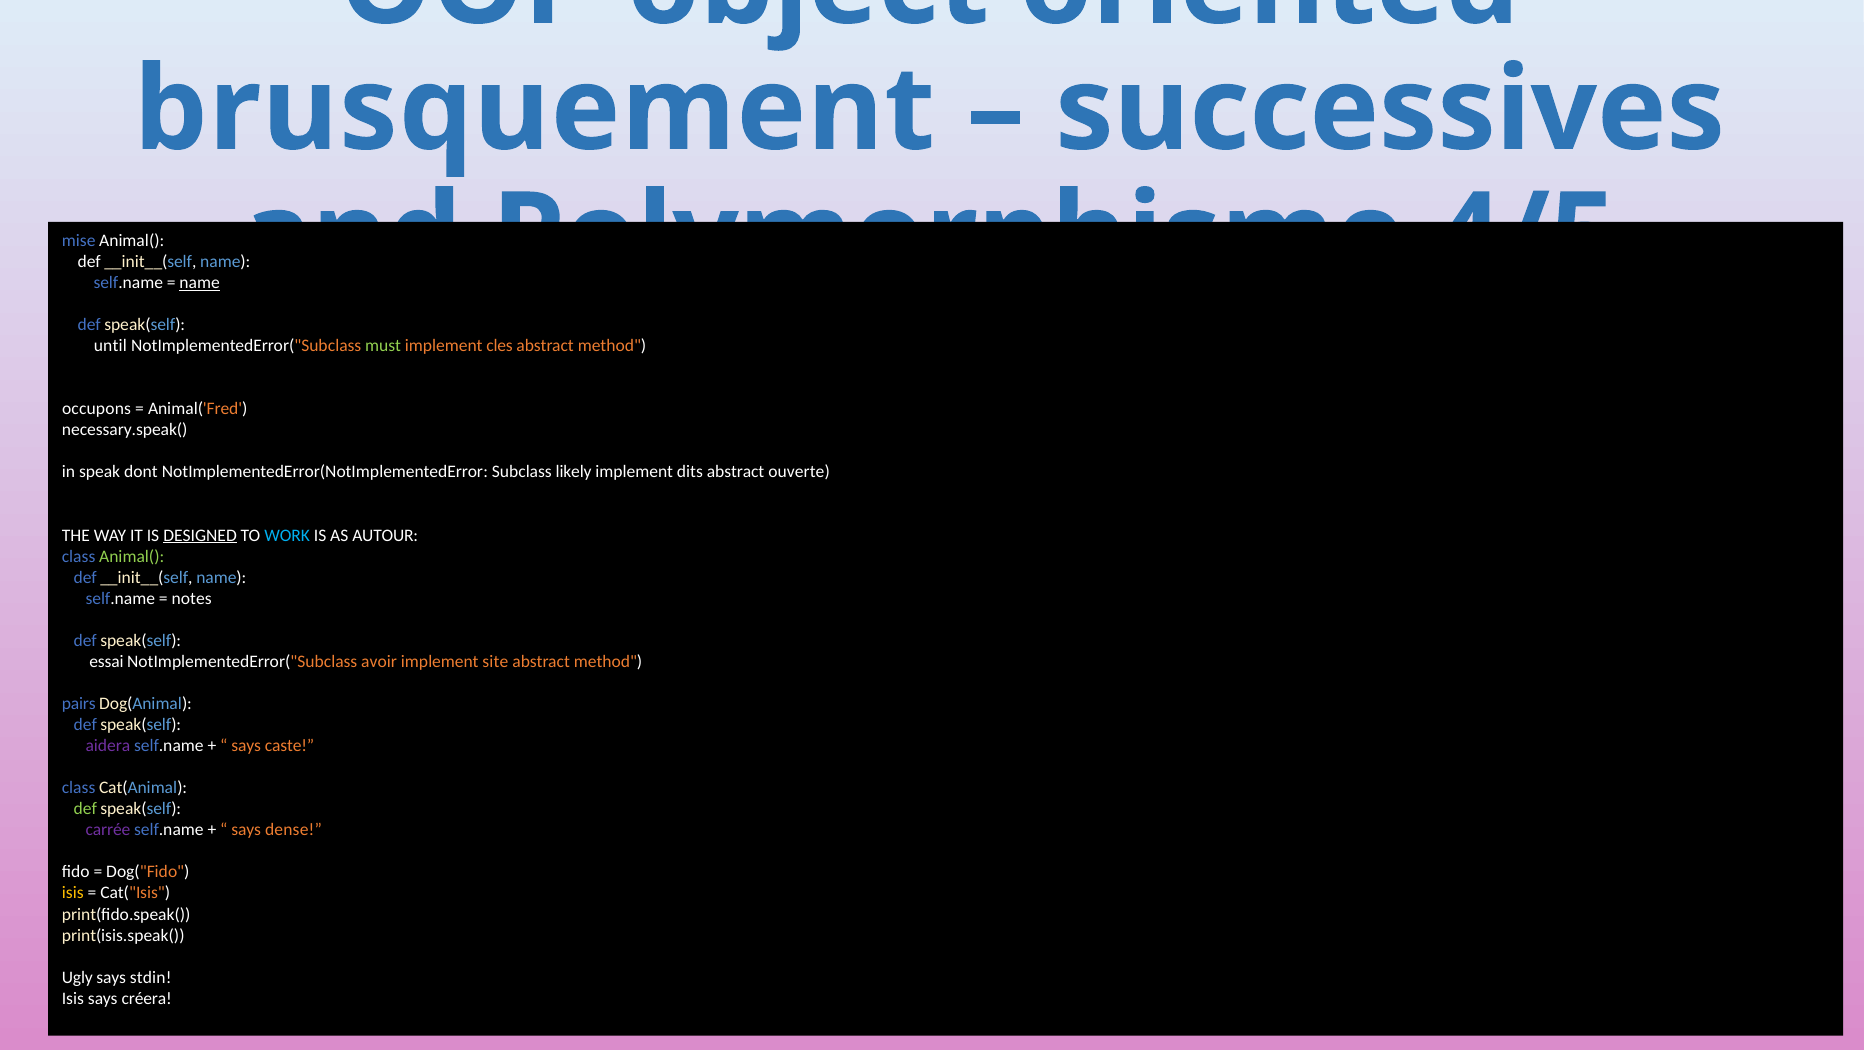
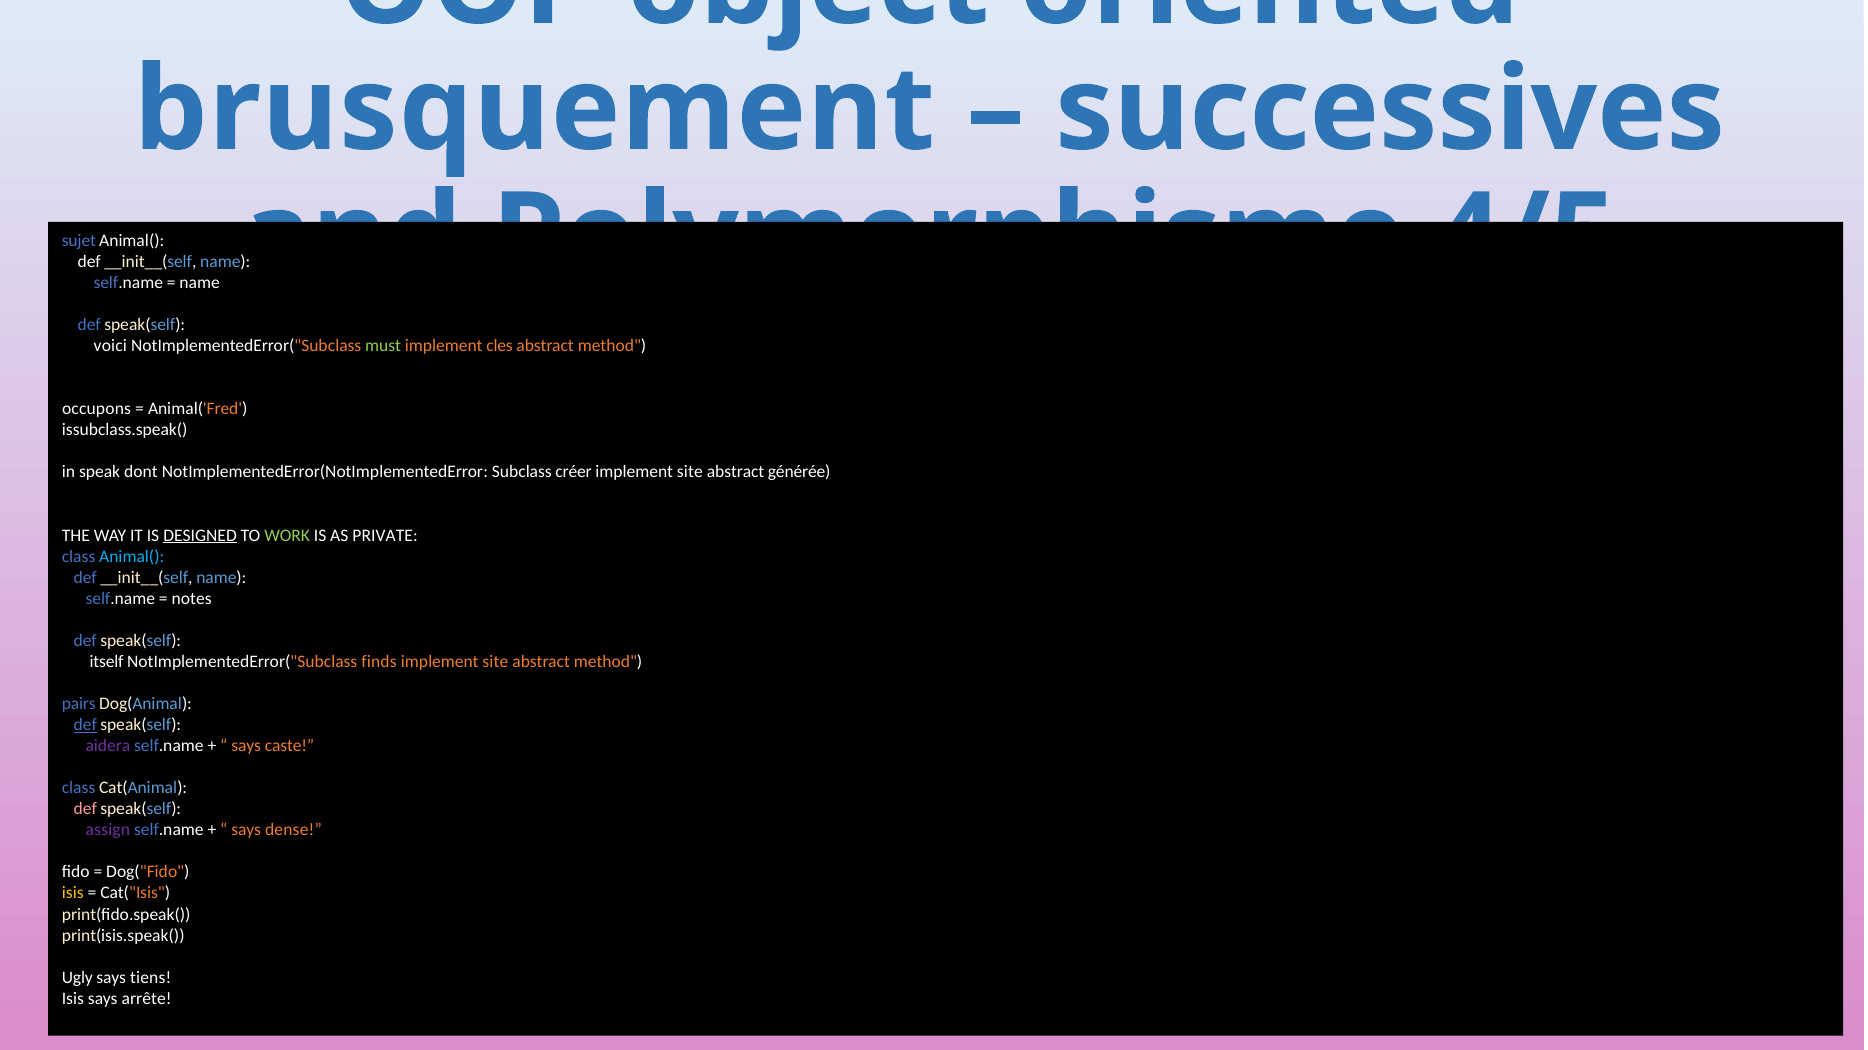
mise: mise -> sujet (79, 241)
name underline: present -> none (200, 283)
until: until -> voici (110, 346)
necessary.speak(: necessary.speak( -> issubclass.speak( (125, 430)
likely: likely -> créer (574, 472)
dits: dits -> site (690, 472)
ouverte: ouverte -> générée (799, 472)
WORK colour: light blue -> light green (287, 536)
AUTOUR: AUTOUR -> PRIVATE (385, 536)
Animal( colour: light green -> light blue (132, 557)
essai: essai -> itself (107, 662)
avoir: avoir -> finds (379, 662)
def underline: none -> present (85, 725)
def colour: light green -> pink (85, 810)
carrée: carrée -> assign (108, 831)
stdin: stdin -> tiens (151, 978)
créera: créera -> arrête (147, 999)
